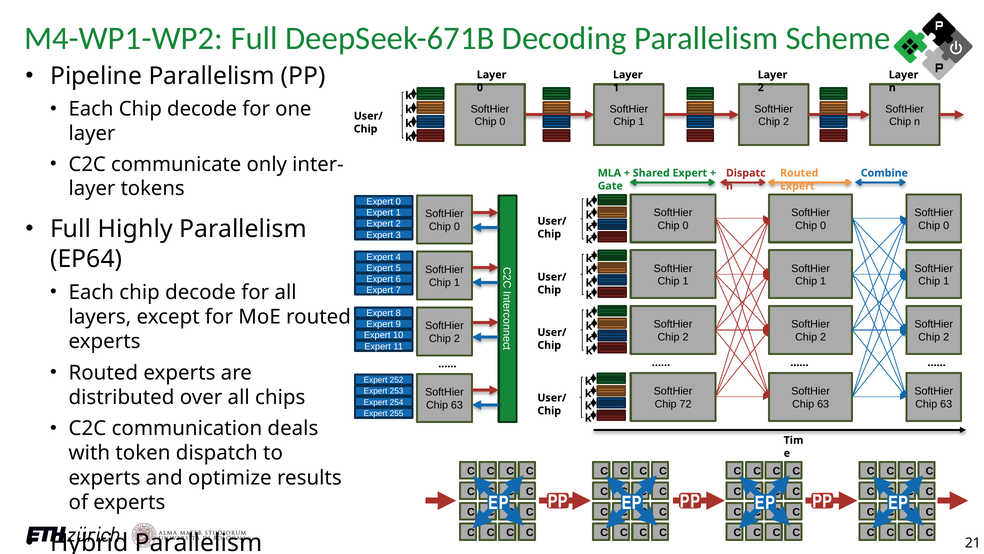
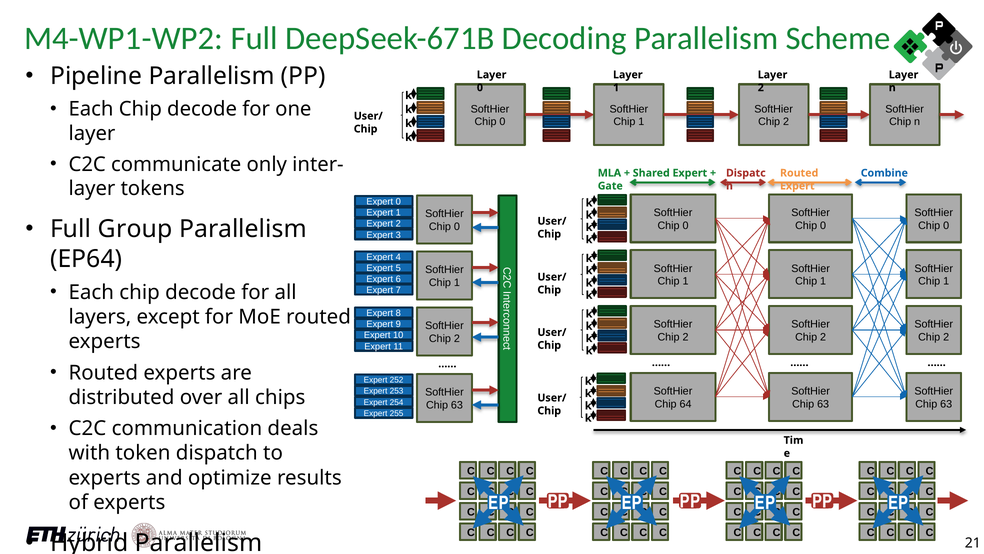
Highly: Highly -> Group (135, 229)
72: 72 -> 64 (686, 404)
